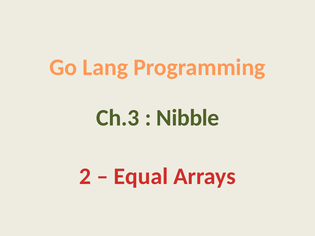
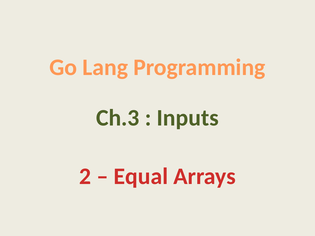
Nibble: Nibble -> Inputs (188, 118)
